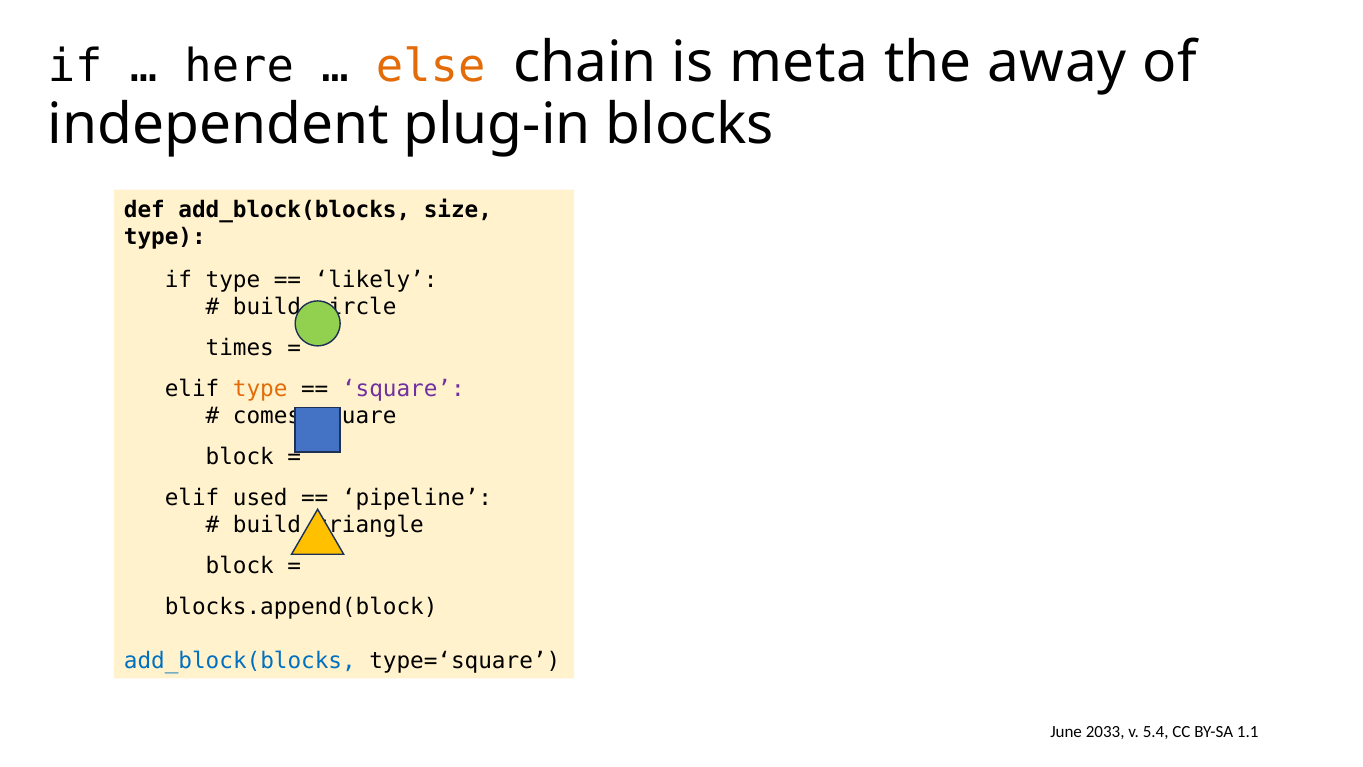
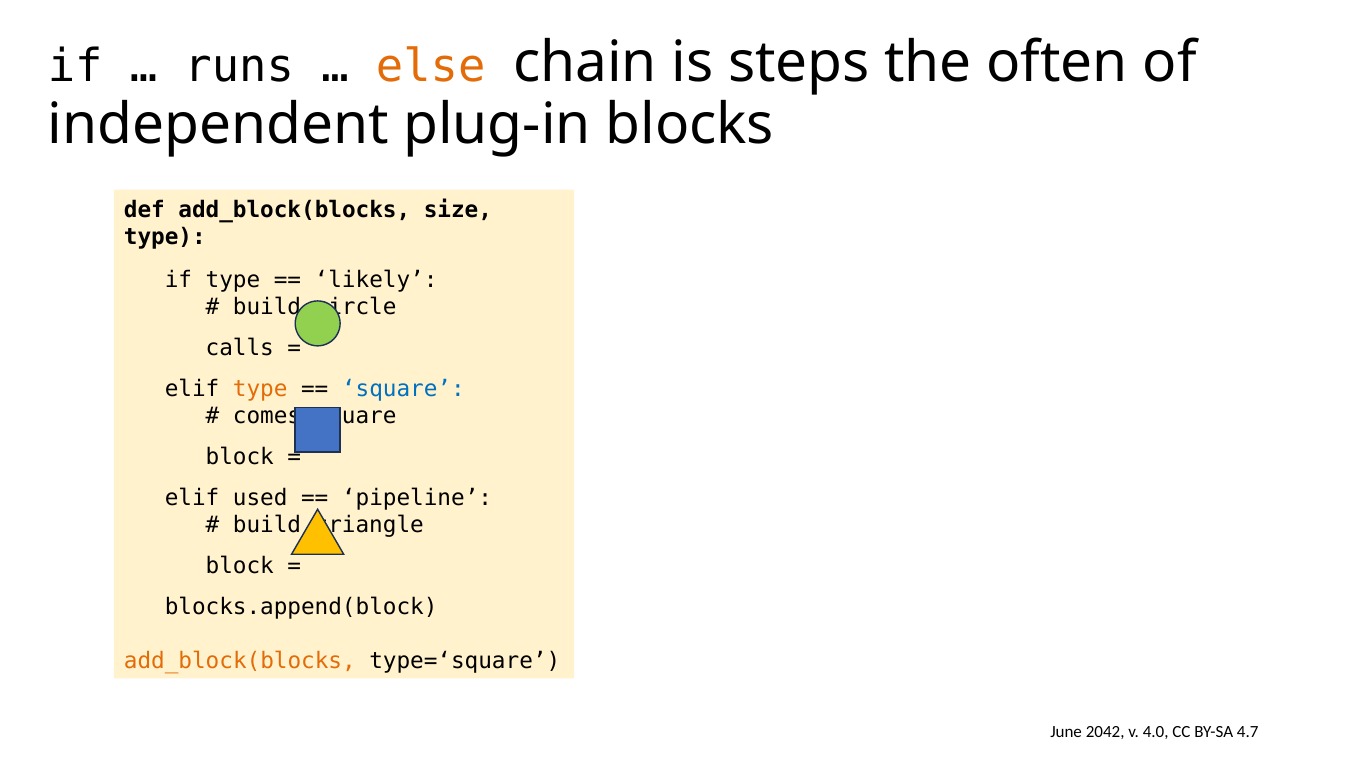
here: here -> runs (239, 67)
meta: meta -> steps (799, 63)
away: away -> often (1057, 63)
times: times -> calls (240, 348)
square colour: purple -> blue (403, 389)
add_block(blocks colour: blue -> orange (240, 661)
2033: 2033 -> 2042 (1105, 732)
5.4: 5.4 -> 4.0 (1156, 732)
1.1: 1.1 -> 4.7 (1248, 732)
